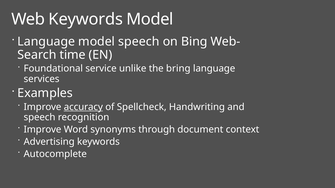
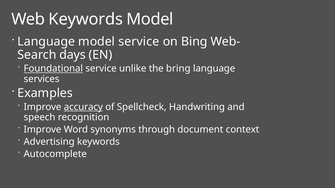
model speech: speech -> service (139, 42)
time: time -> days (73, 55)
Foundational underline: none -> present (53, 69)
